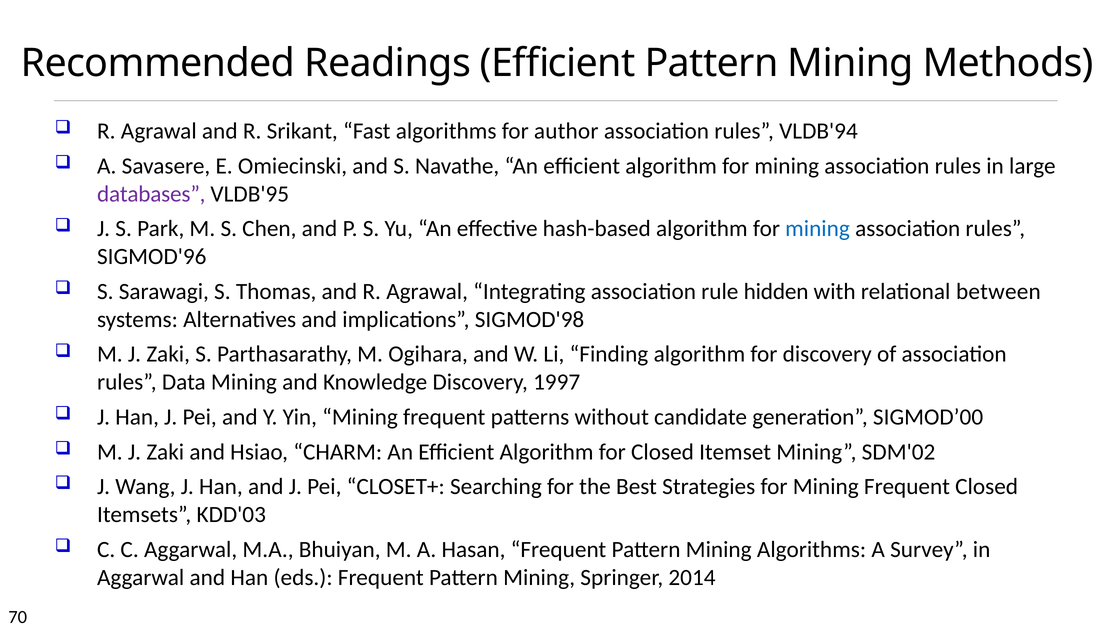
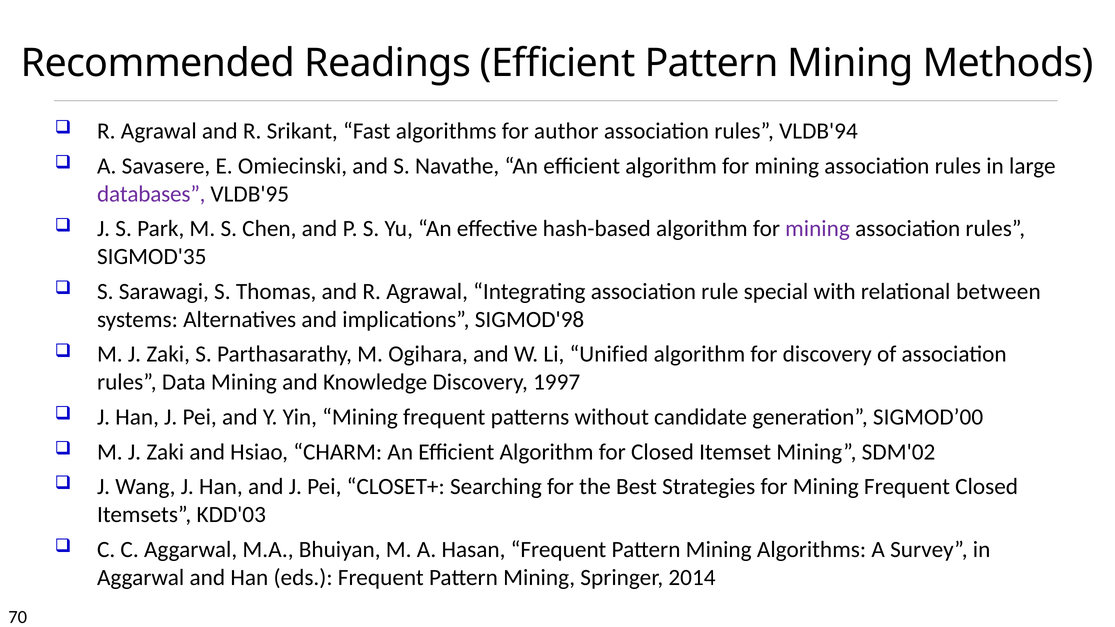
mining colour: blue -> purple (818, 229)
SIGMOD'96: SIGMOD'96 -> SIGMOD'35 (152, 257)
hidden: hidden -> special (776, 292)
Finding: Finding -> Unified (609, 354)
